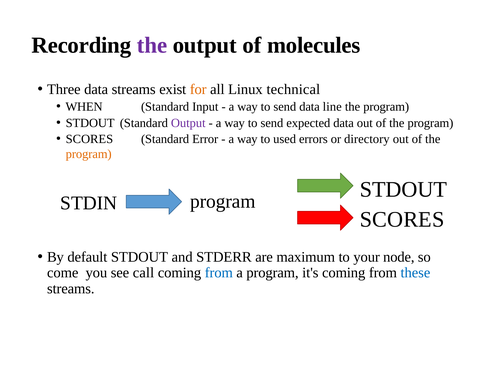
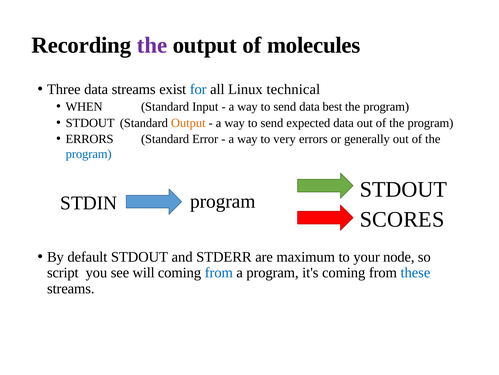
for colour: orange -> blue (198, 89)
line: line -> best (332, 107)
Output colour: purple -> orange (188, 123)
SCORES: SCORES -> ERRORS (90, 139)
used: used -> very (285, 139)
directory: directory -> generally (367, 139)
program colour: orange -> blue (89, 154)
come: come -> script (63, 272)
call: call -> will (144, 272)
